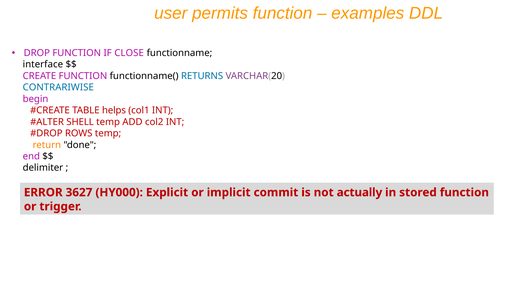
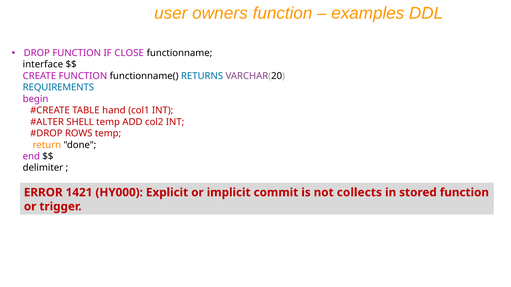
permits: permits -> owners (220, 13)
CONTRARIWISE: CONTRARIWISE -> REQUIREMENTS (58, 88)
helps: helps -> hand (114, 111)
3627: 3627 -> 1421 (79, 193)
actually: actually -> collects (359, 193)
